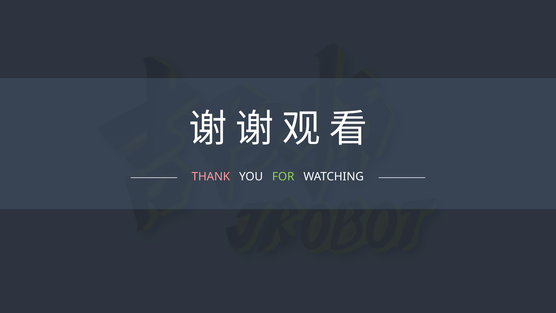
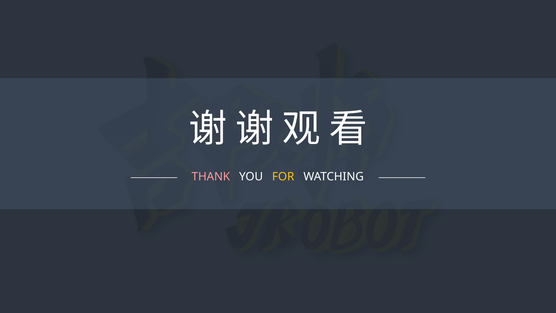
FOR colour: light green -> yellow (283, 177)
